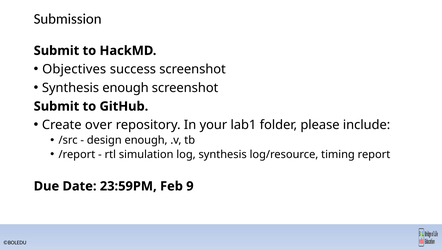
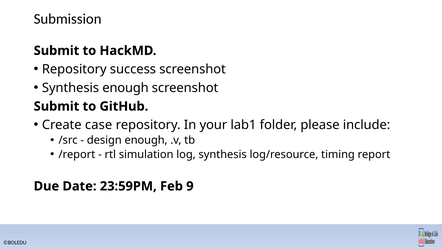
Objectives: Objectives -> Repository (74, 69)
over: over -> case (99, 125)
